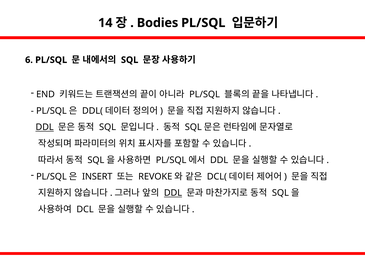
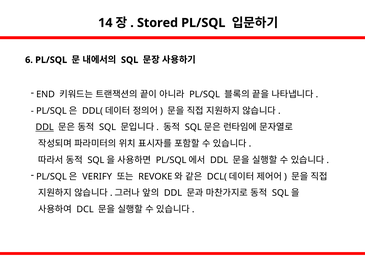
Bodies: Bodies -> Stored (158, 23)
INSERT: INSERT -> VERIFY (97, 176)
DDL underline: present -> none (173, 193)
